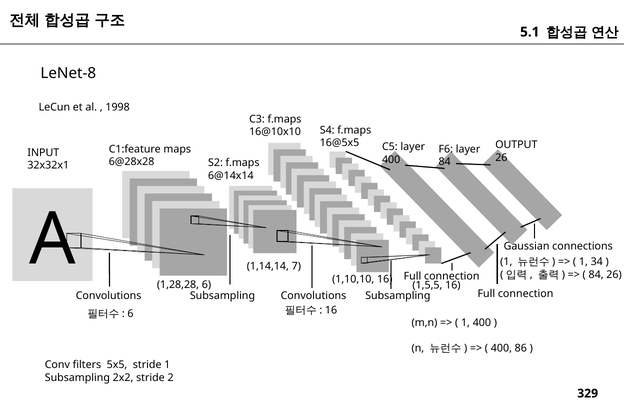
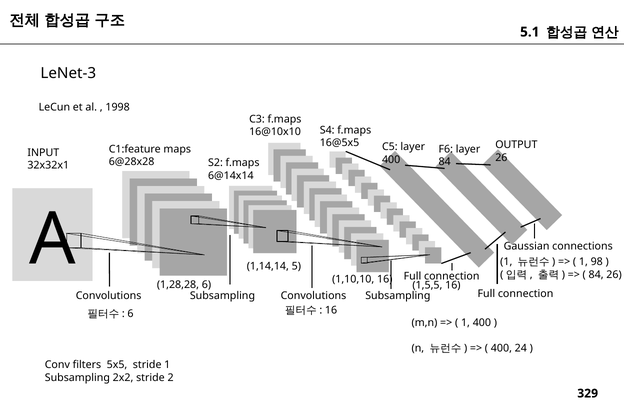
LeNet-8: LeNet-8 -> LeNet-3 (68, 73)
34: 34 -> 98 (597, 262)
7: 7 -> 5 (296, 266)
86: 86 -> 24 (521, 348)
